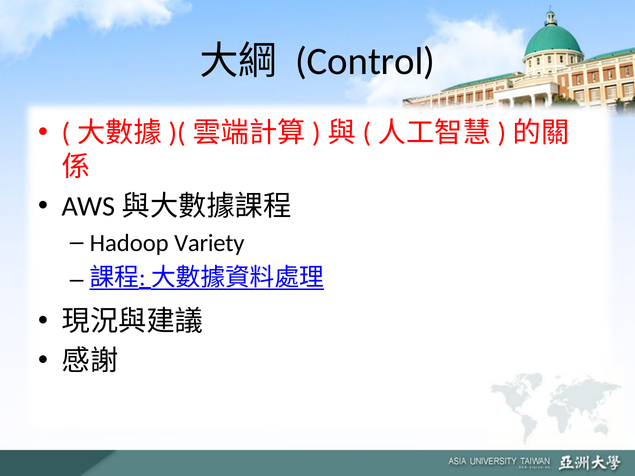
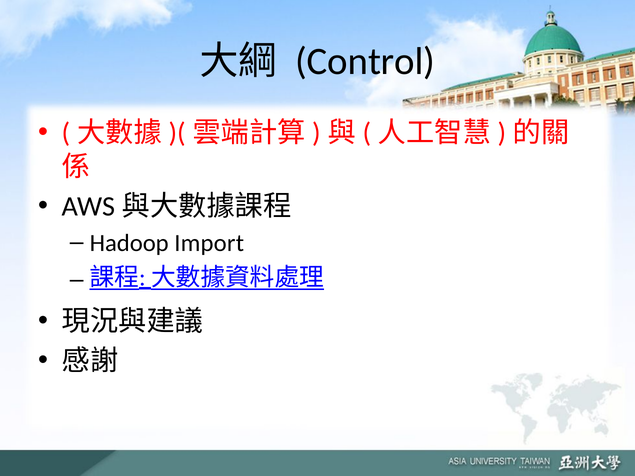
Variety: Variety -> Import (209, 243)
